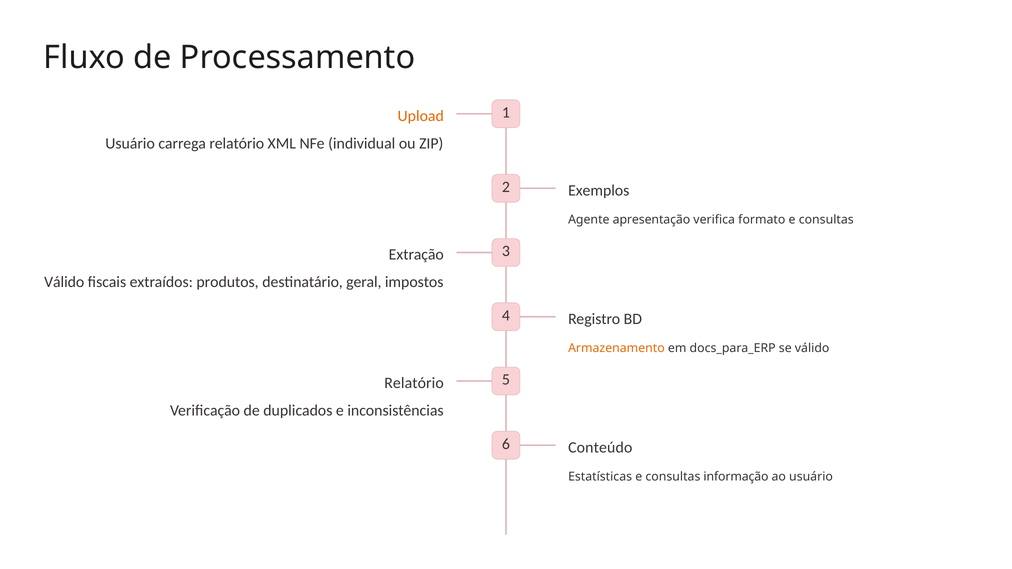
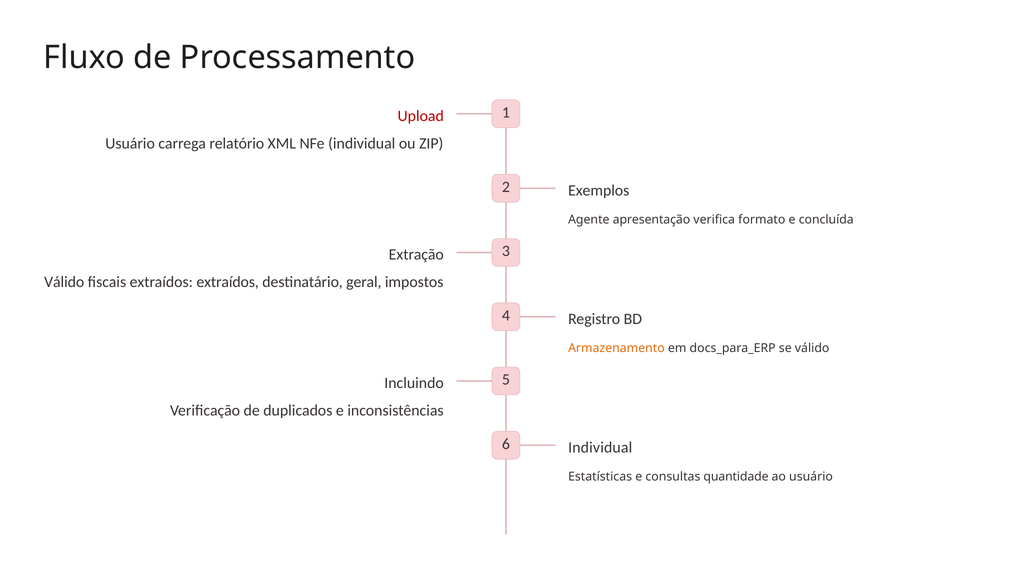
Upload colour: orange -> red (421, 116)
formato e consultas: consultas -> concluída (826, 220)
extraídos produtos: produtos -> extraídos (228, 282)
Relatório: Relatório -> Incluindo (414, 383)
6 Conteúdo: Conteúdo -> Individual (600, 448)
informação: informação -> quantidade (736, 477)
